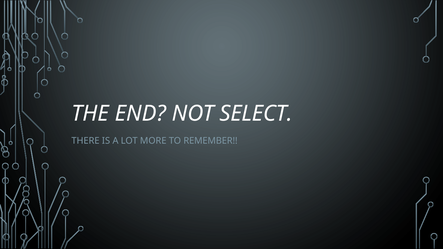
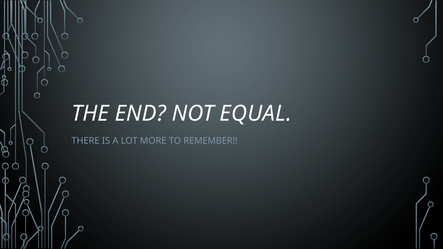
SELECT: SELECT -> EQUAL (256, 114)
